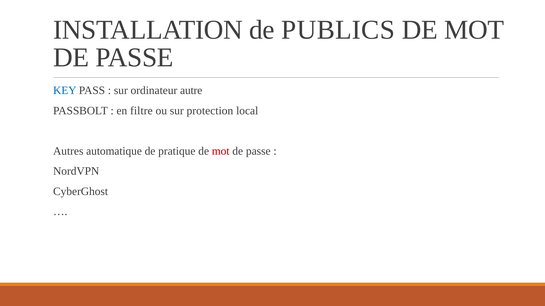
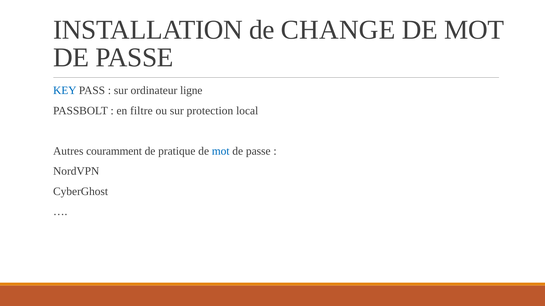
PUBLICS: PUBLICS -> CHANGE (338, 30)
autre: autre -> ligne (191, 91)
automatique: automatique -> couramment (114, 151)
mot colour: red -> blue (221, 151)
